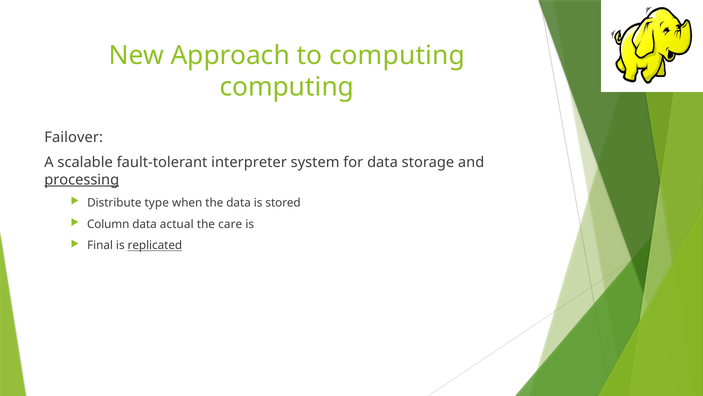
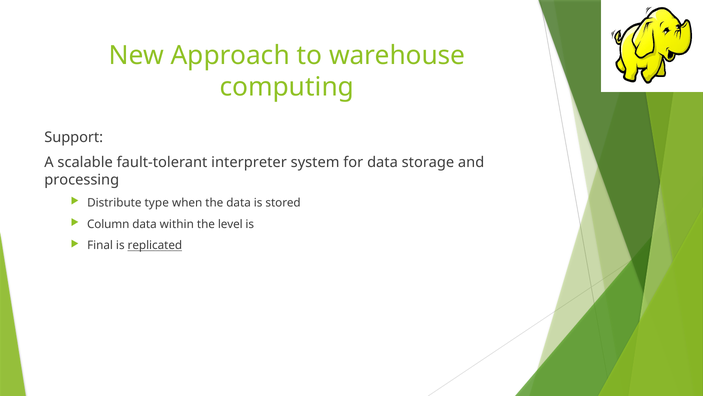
to computing: computing -> warehouse (397, 55)
Failover: Failover -> Support (74, 137)
processing underline: present -> none (82, 180)
actual: actual -> within (177, 224)
care: care -> level (230, 224)
